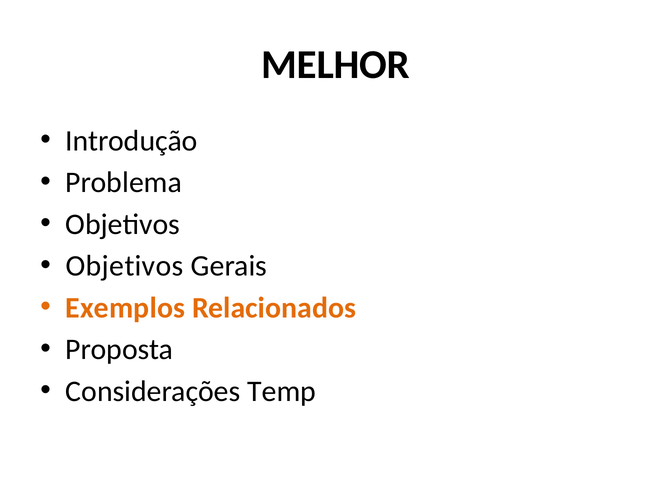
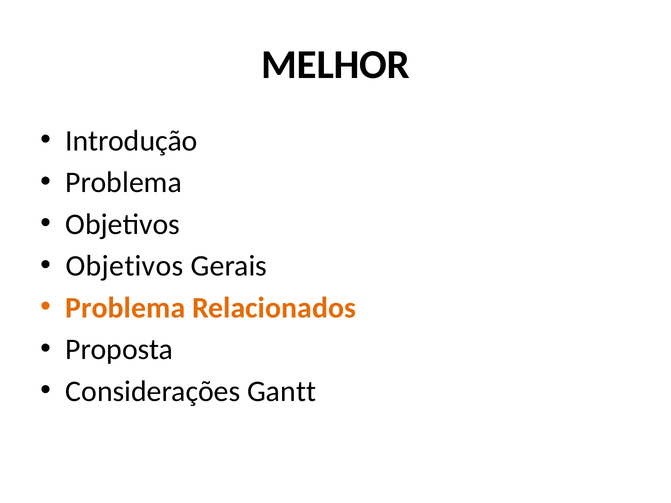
Exemplos: Exemplos -> Problema (125, 308)
Temp: Temp -> Gantt (282, 391)
